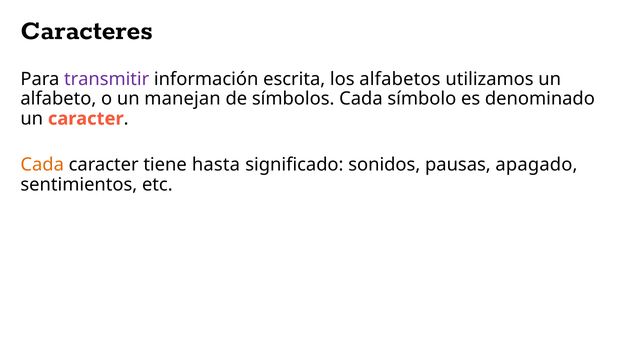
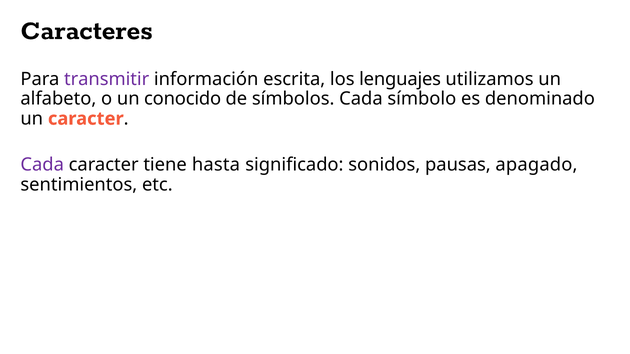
alfabetos: alfabetos -> lenguajes (400, 79)
manejan: manejan -> conocido (183, 99)
Cada colour: orange -> purple (42, 165)
